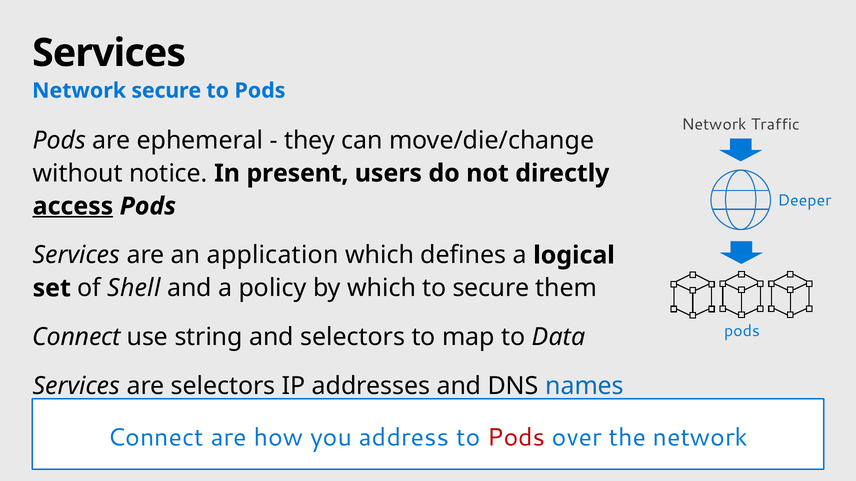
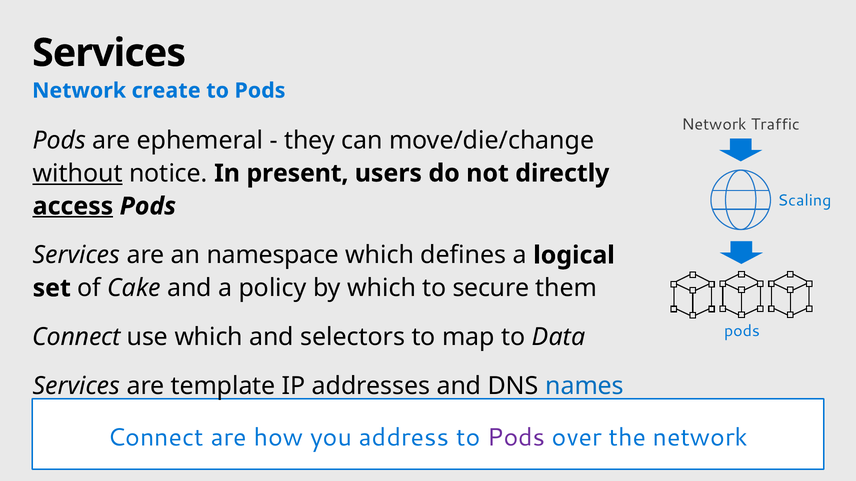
Network secure: secure -> create (166, 91)
without underline: none -> present (78, 173)
Deeper: Deeper -> Scaling (804, 201)
application: application -> namespace (273, 255)
Shell: Shell -> Cake (134, 288)
use string: string -> which (209, 337)
are selectors: selectors -> template (223, 386)
Pods colour: red -> purple (516, 438)
